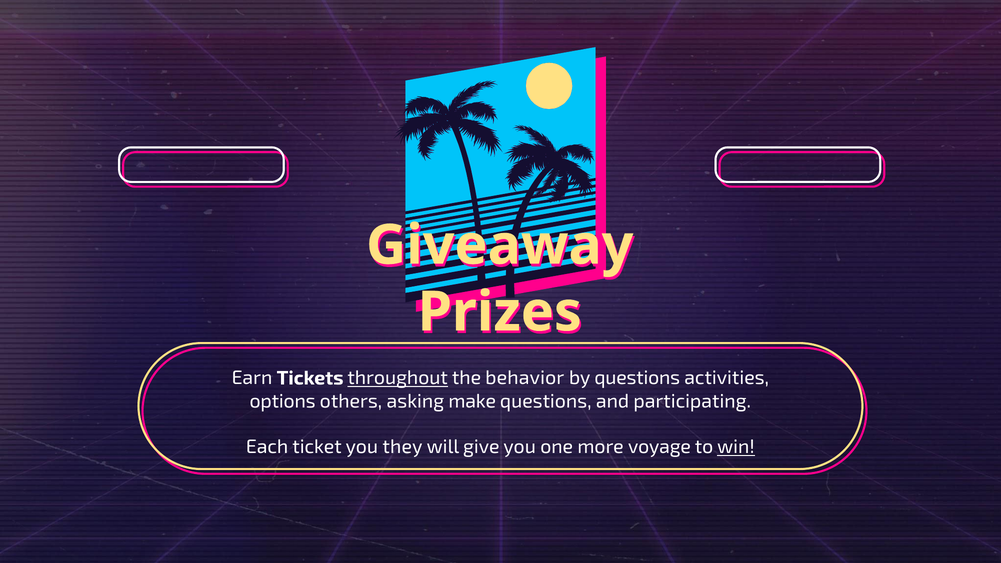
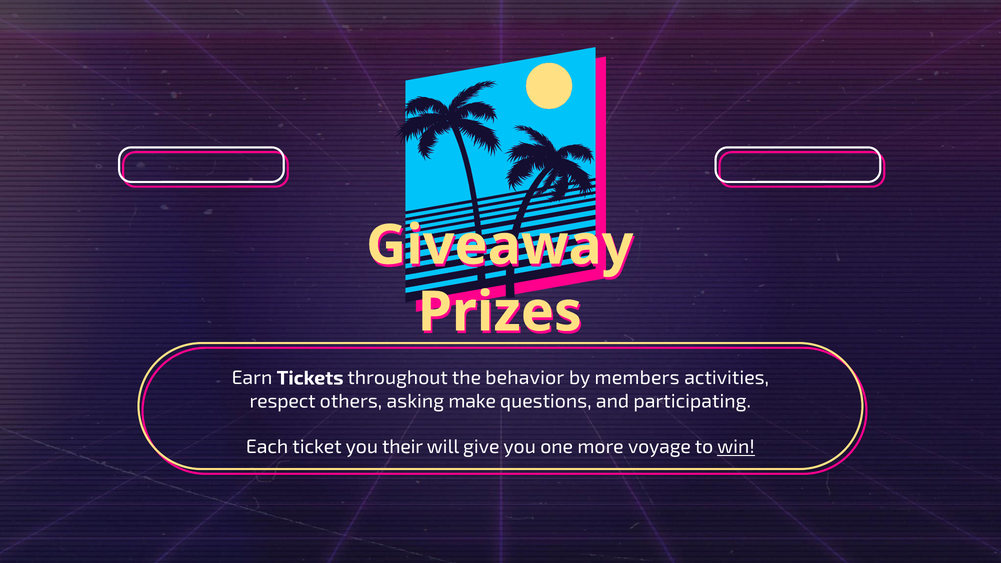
throughout underline: present -> none (398, 378)
by questions: questions -> members (637, 378)
options: options -> respect (283, 401)
they: they -> their (403, 447)
